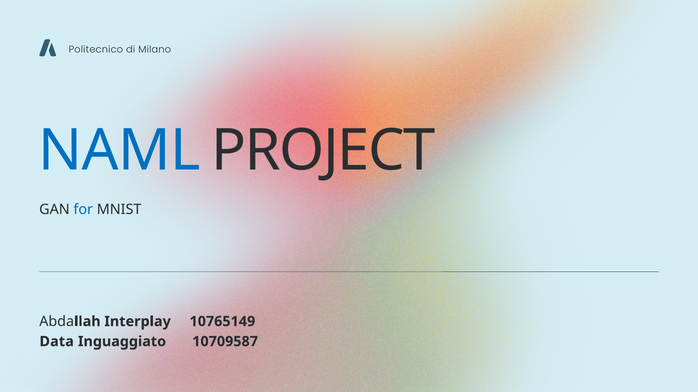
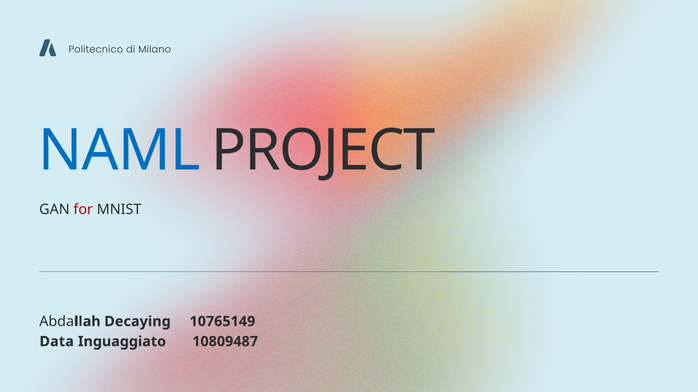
for colour: blue -> red (83, 210)
Interplay: Interplay -> Decaying (138, 322)
10709587: 10709587 -> 10809487 (225, 342)
